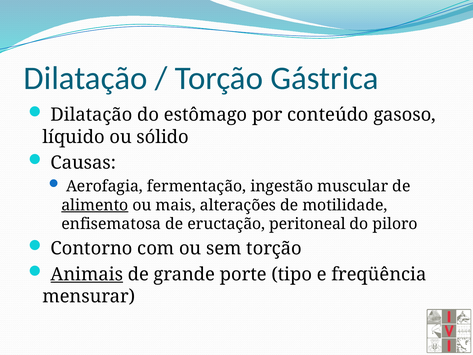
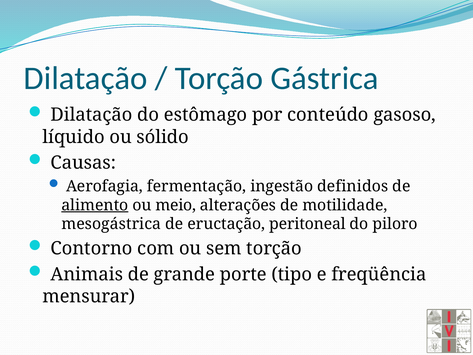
muscular: muscular -> definidos (353, 186)
mais: mais -> meio (176, 205)
enfisematosa: enfisematosa -> mesogástrica (111, 224)
Animais underline: present -> none (87, 274)
